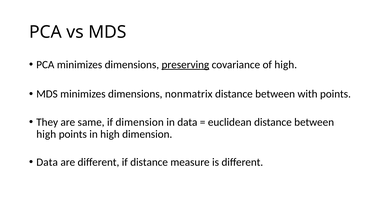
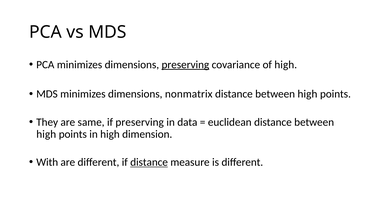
with: with -> high (307, 94)
if dimension: dimension -> preserving (140, 122)
Data: Data -> With (47, 162)
distance underline: none -> present (149, 162)
